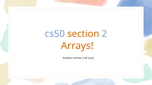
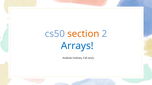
Arrays colour: orange -> blue (77, 46)
